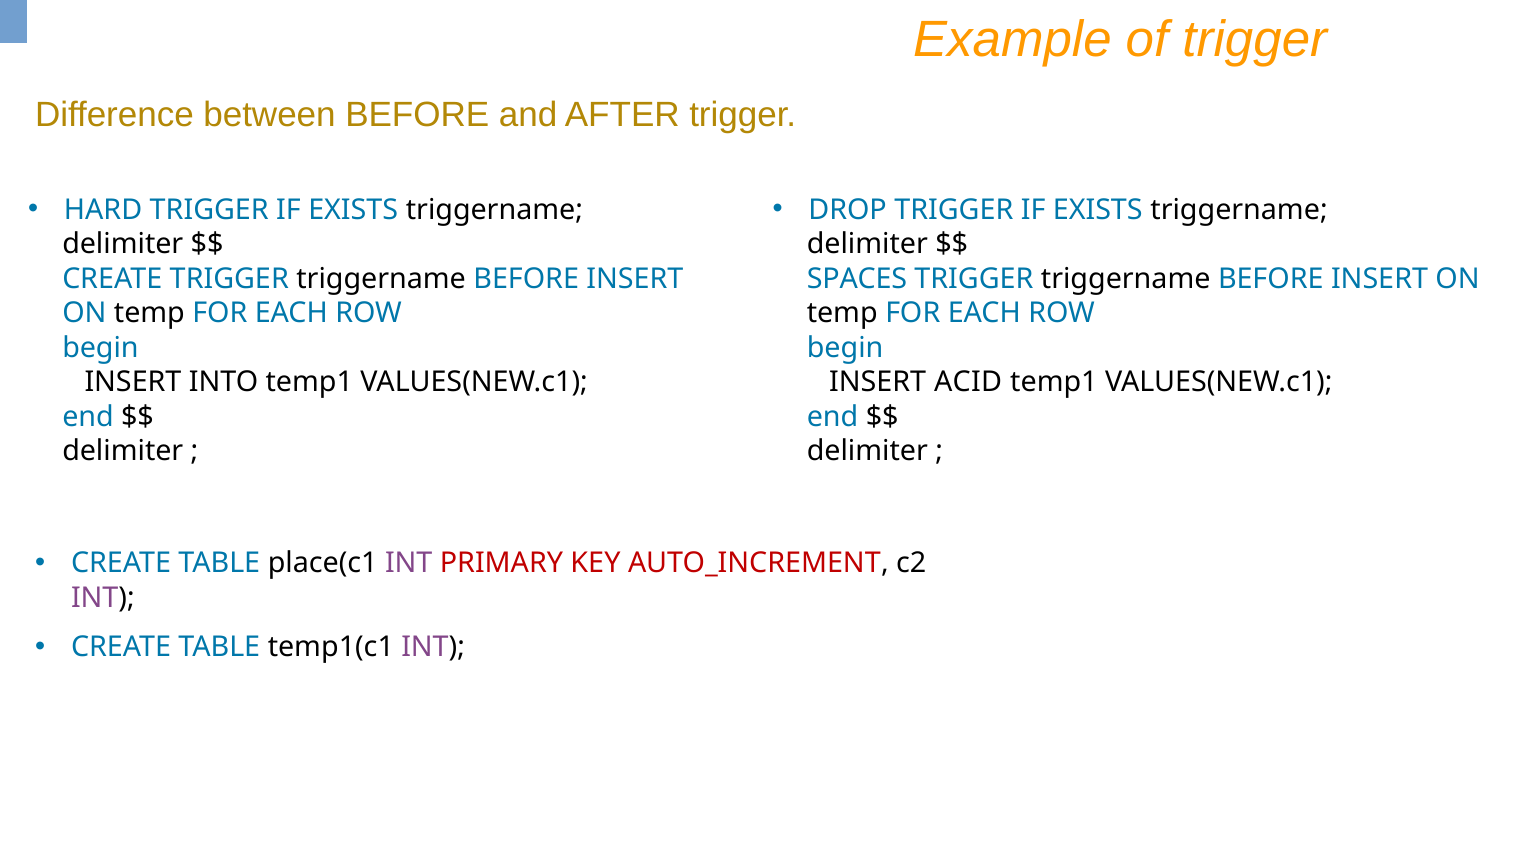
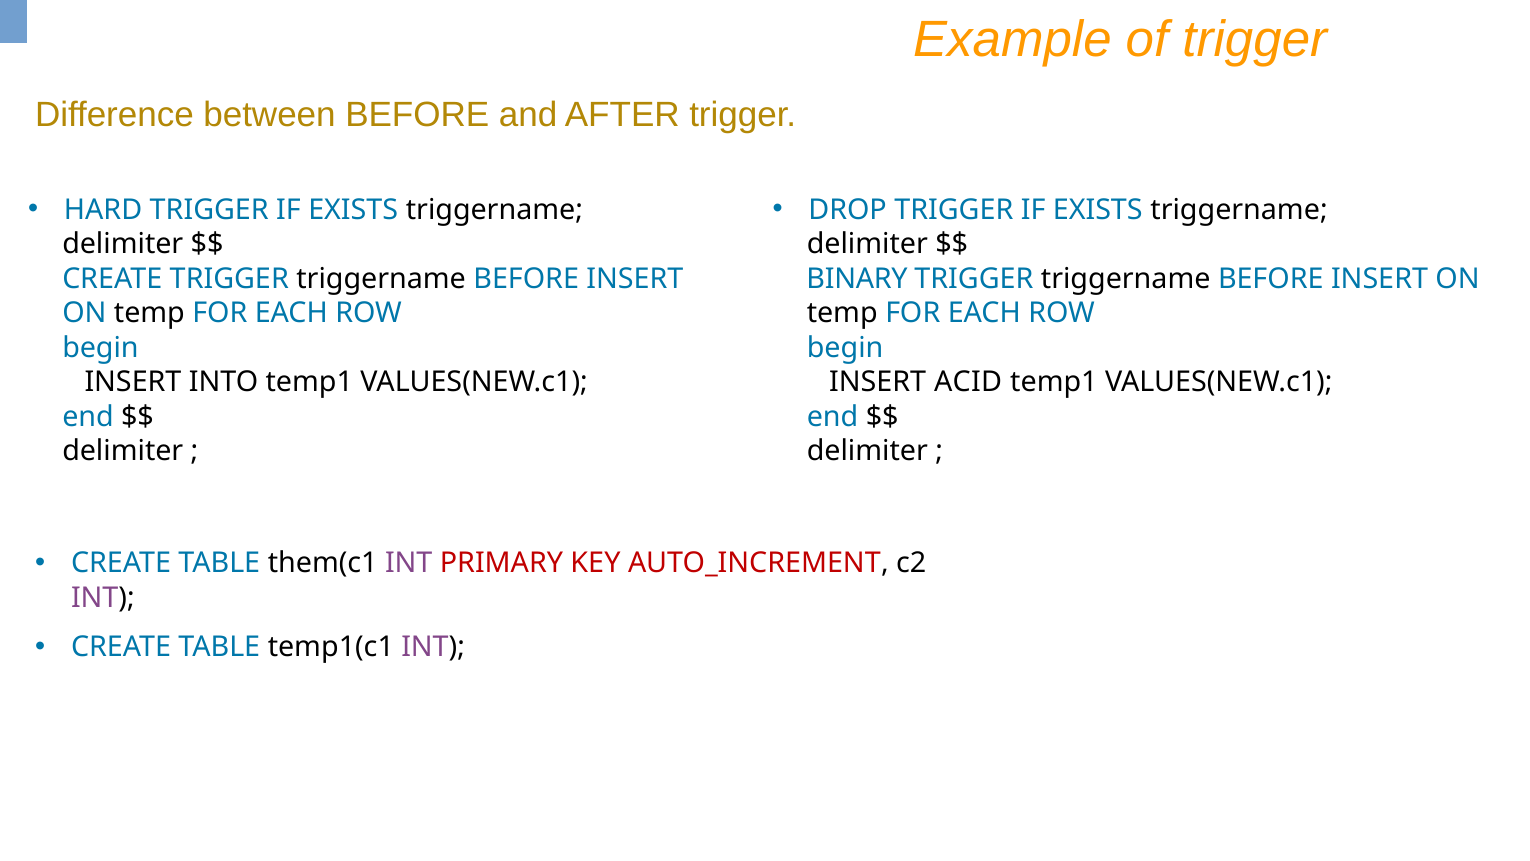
SPACES: SPACES -> BINARY (857, 279)
place(c1: place(c1 -> them(c1 (323, 563)
